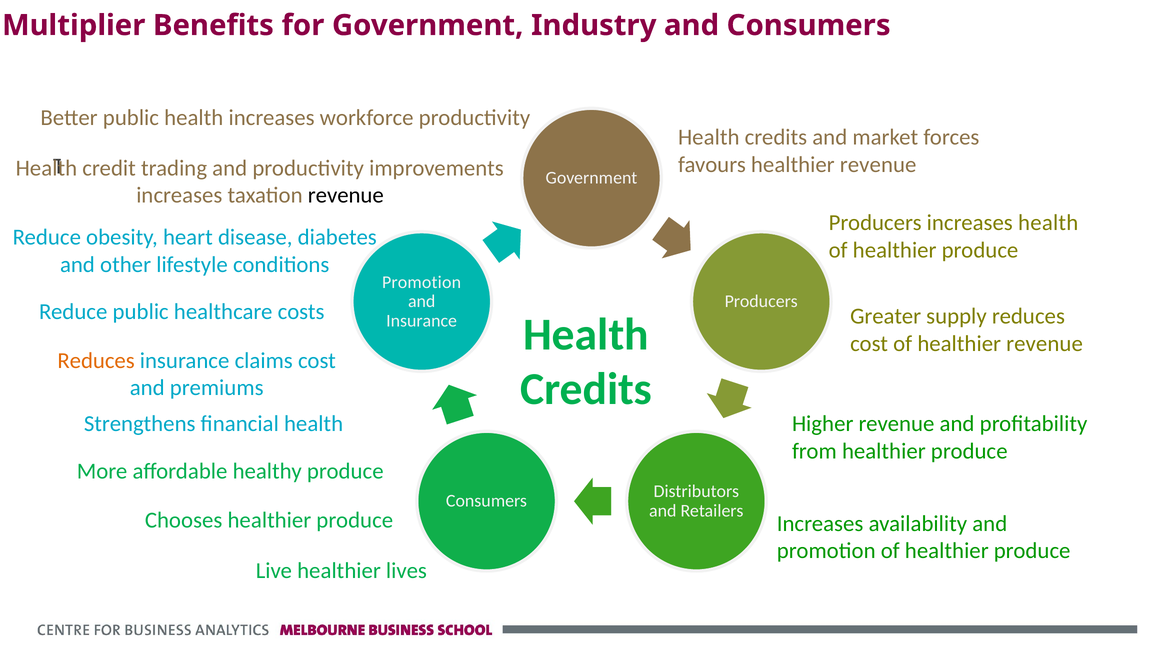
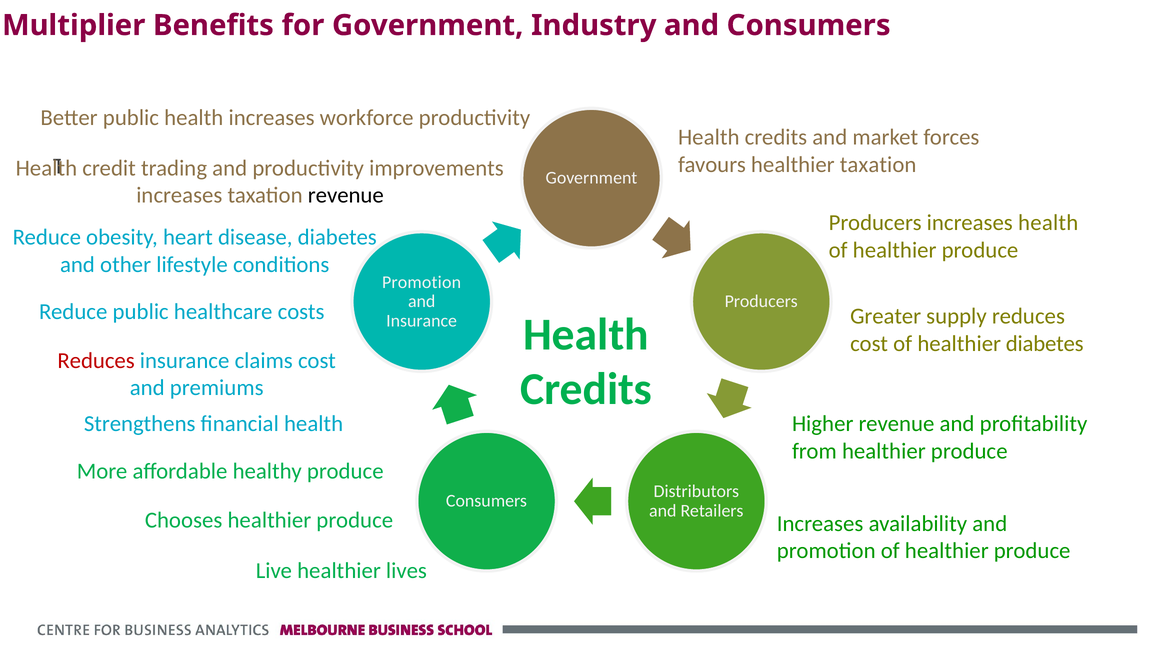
favours healthier revenue: revenue -> taxation (878, 165)
of healthier revenue: revenue -> diabetes (1045, 343)
Reduces colour: orange -> red (96, 360)
